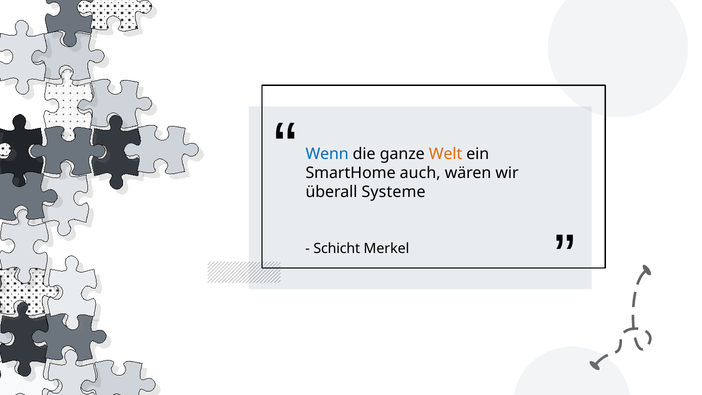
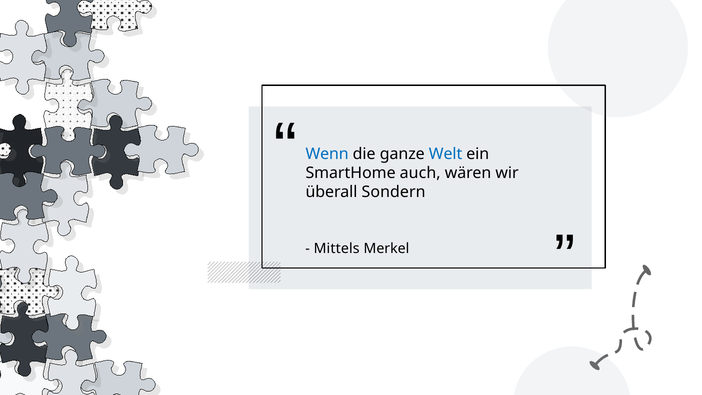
Welt colour: orange -> blue (446, 154)
Systeme: Systeme -> Sondern (394, 192)
Schicht: Schicht -> Mittels (337, 249)
